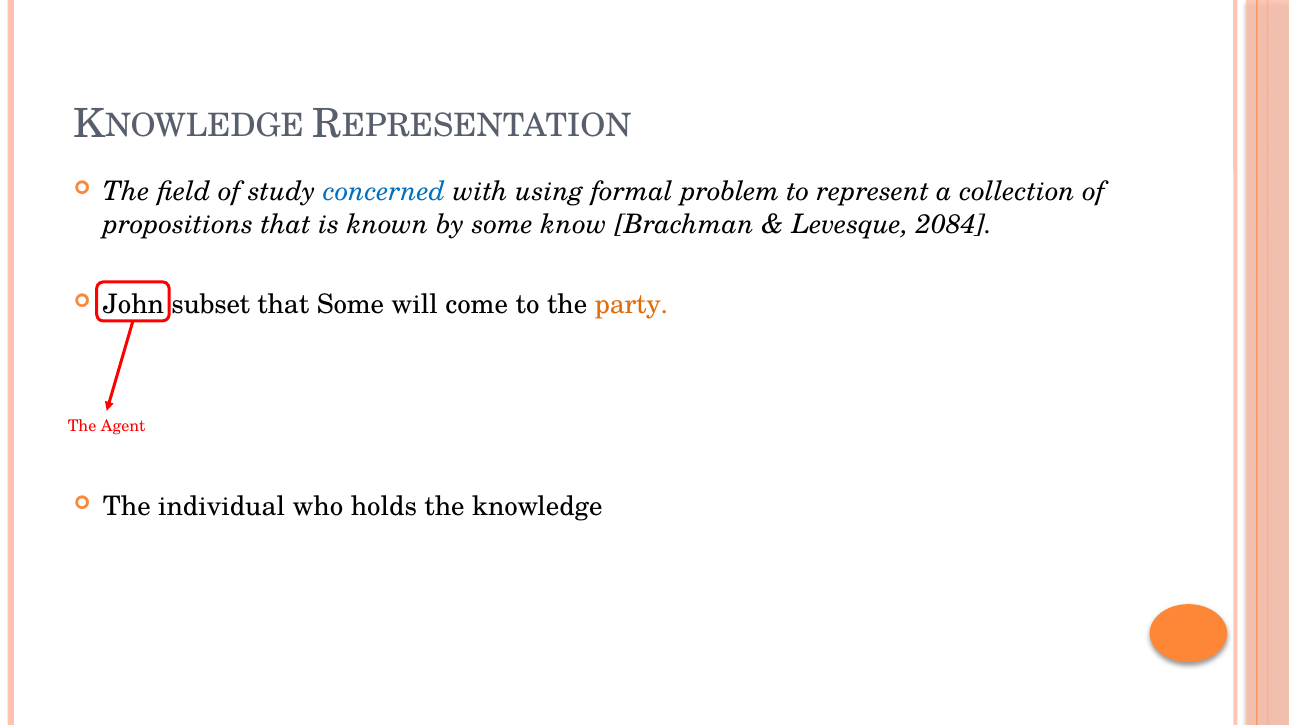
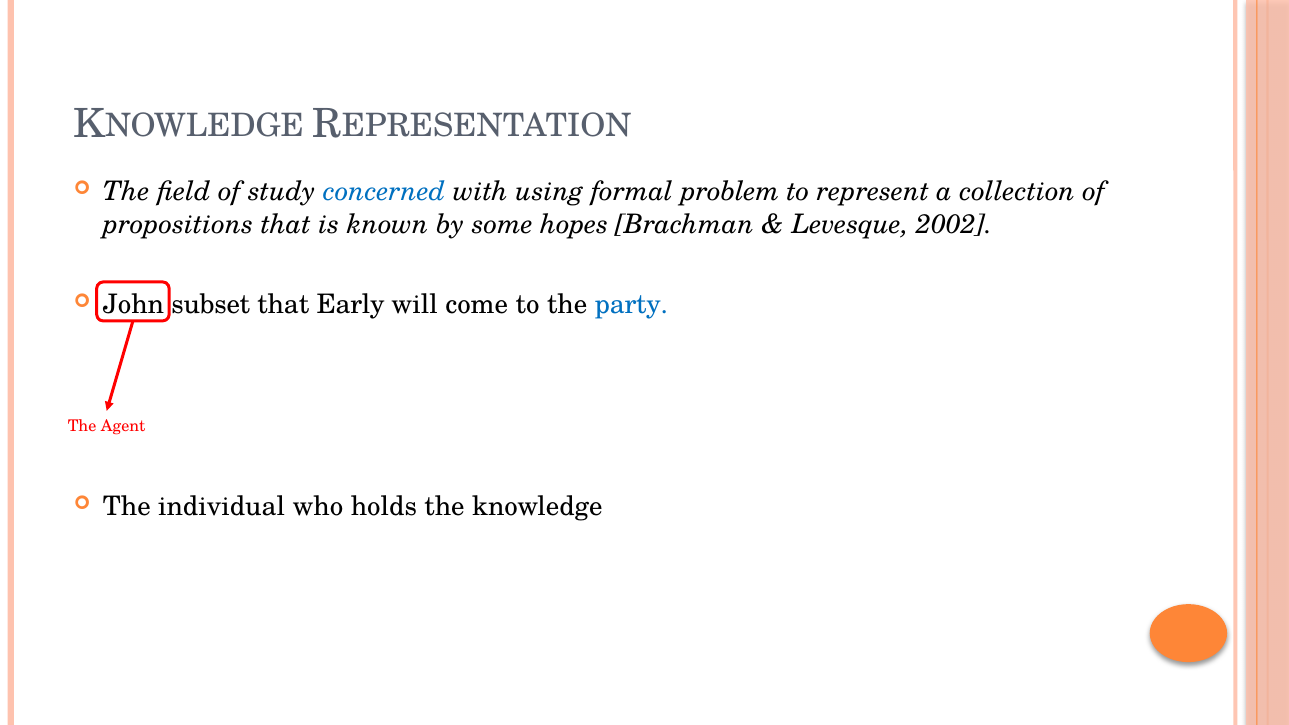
know: know -> hopes (574, 224)
2084: 2084 -> 2002 (954, 224)
that Some: Some -> Early (351, 305)
party colour: orange -> blue (631, 305)
